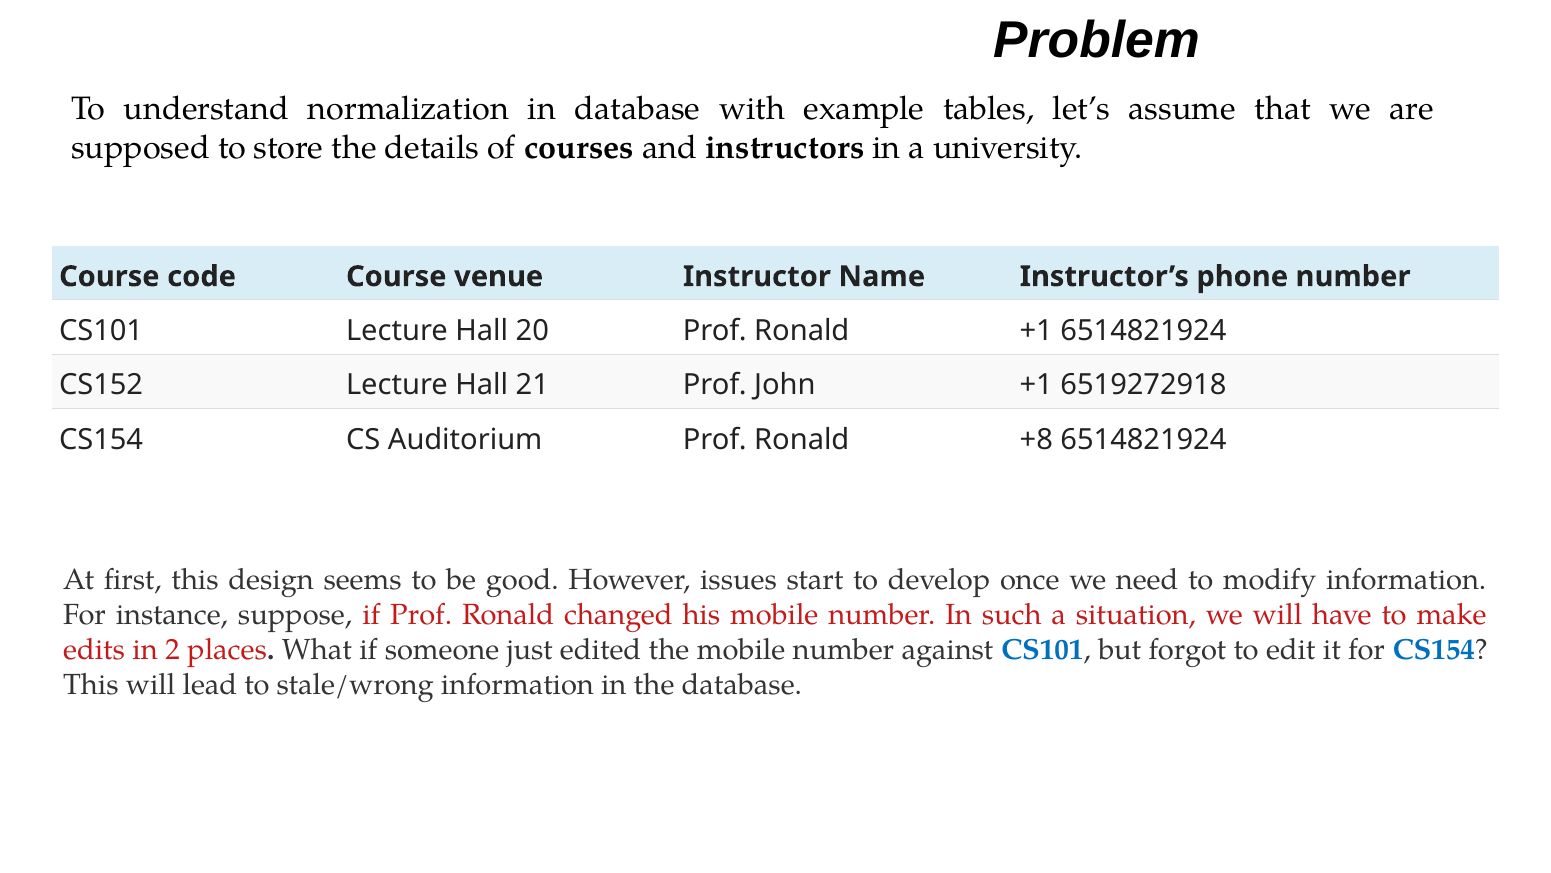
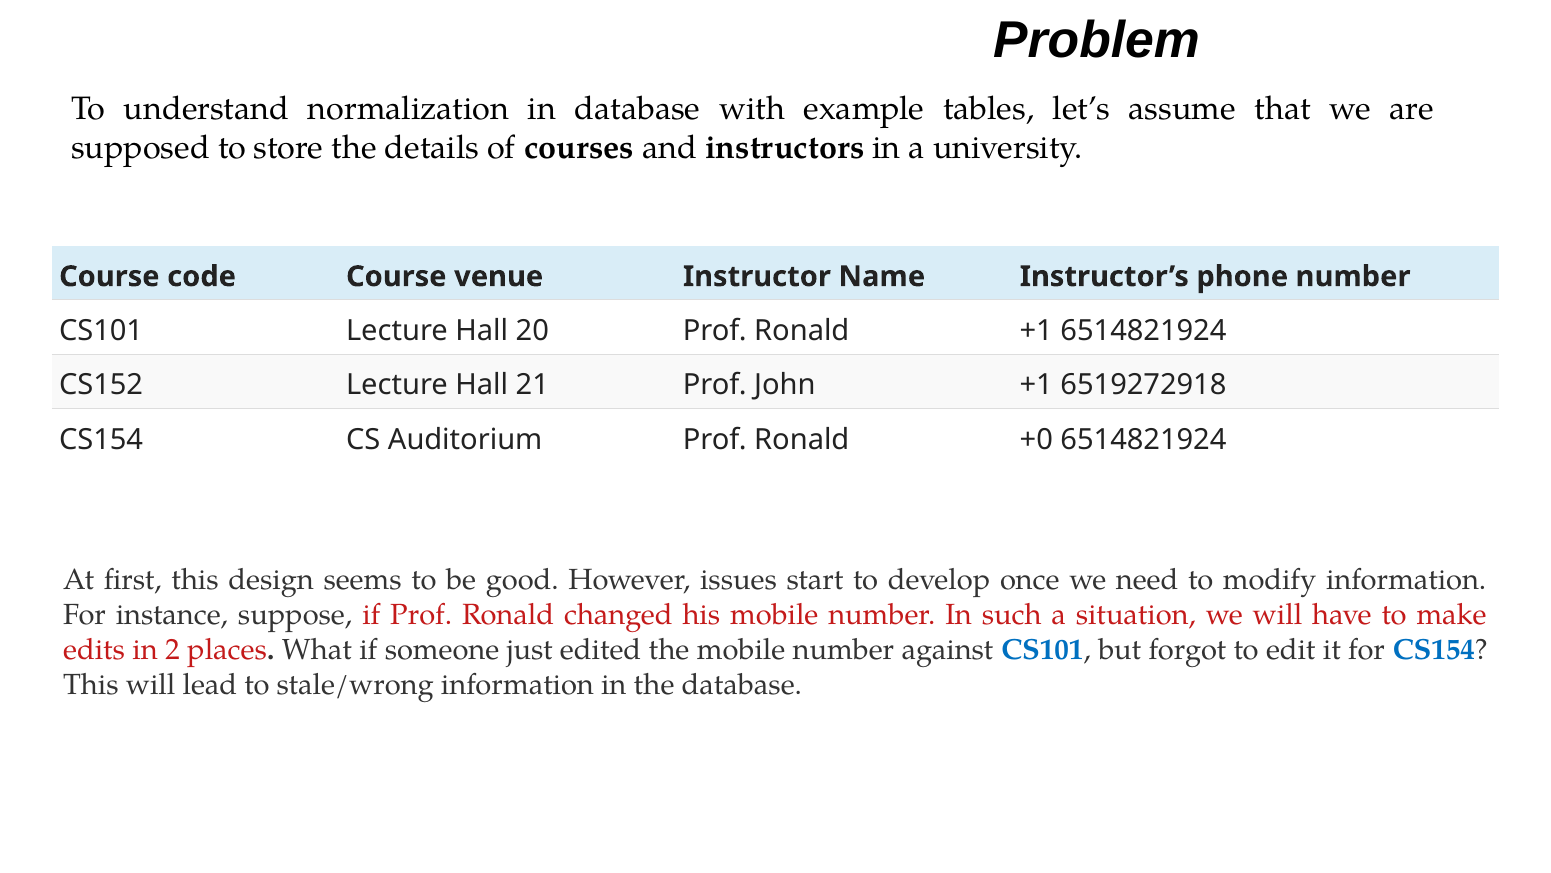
+8: +8 -> +0 (1036, 439)
